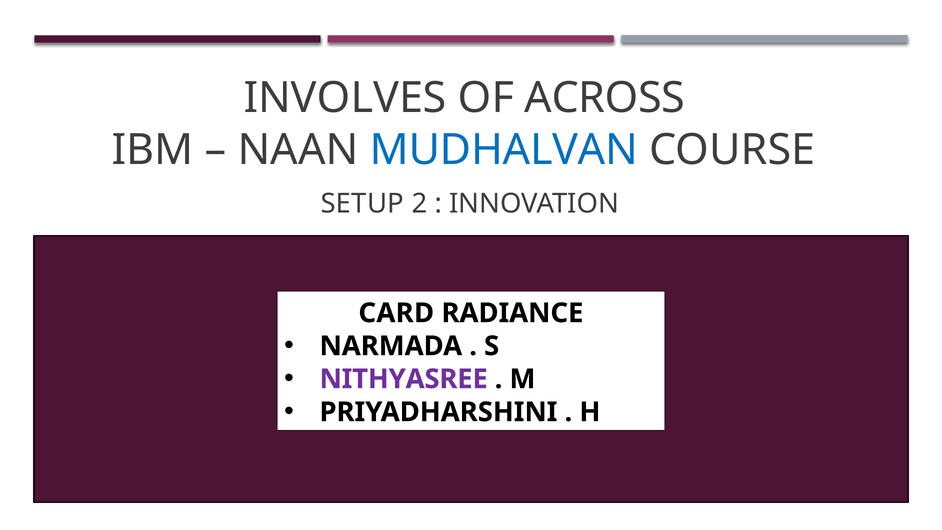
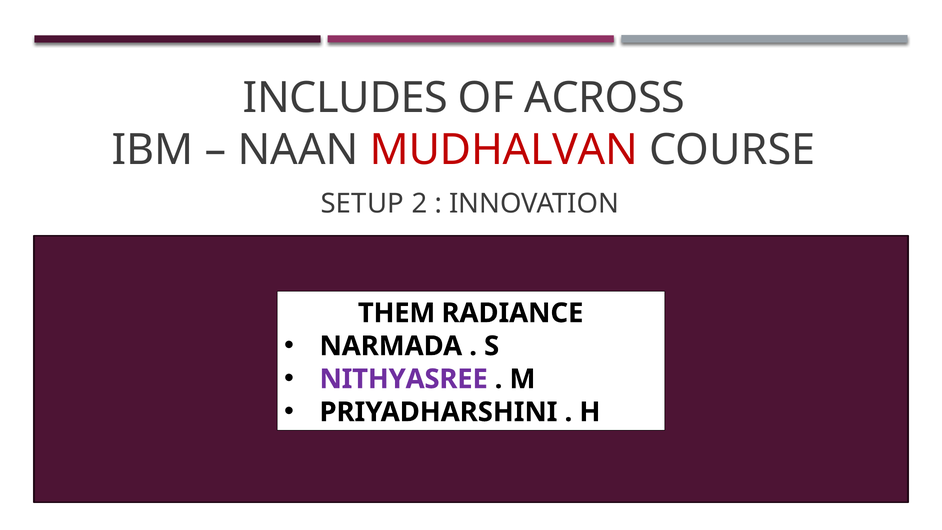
INVOLVES: INVOLVES -> INCLUDES (345, 98)
MUDHALVAN colour: blue -> red (504, 150)
CARD: CARD -> THEM (397, 313)
